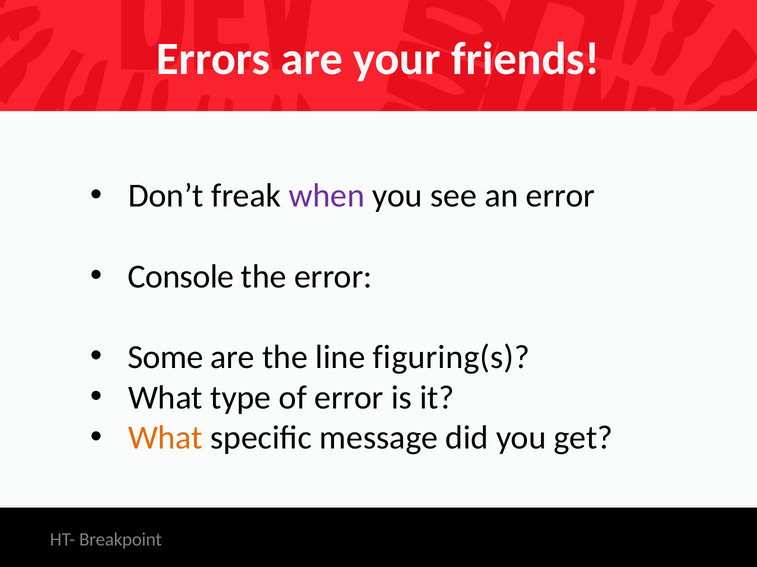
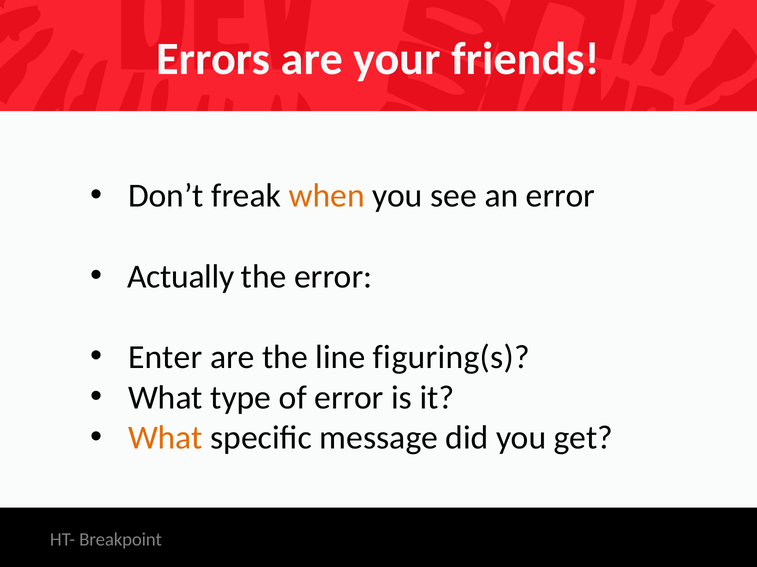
when colour: purple -> orange (327, 196)
Console: Console -> Actually (181, 277)
Some: Some -> Enter (165, 358)
